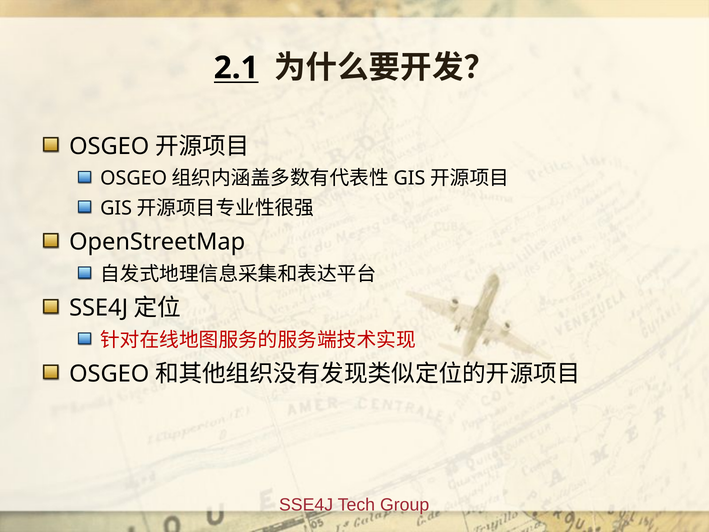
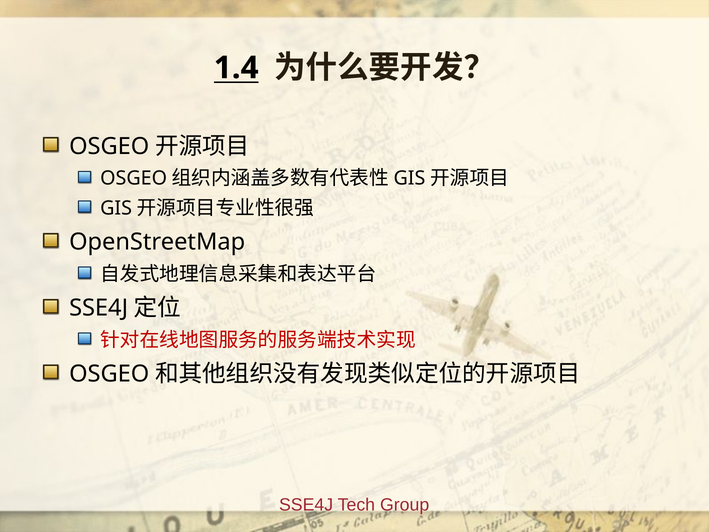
2.1: 2.1 -> 1.4 (236, 68)
